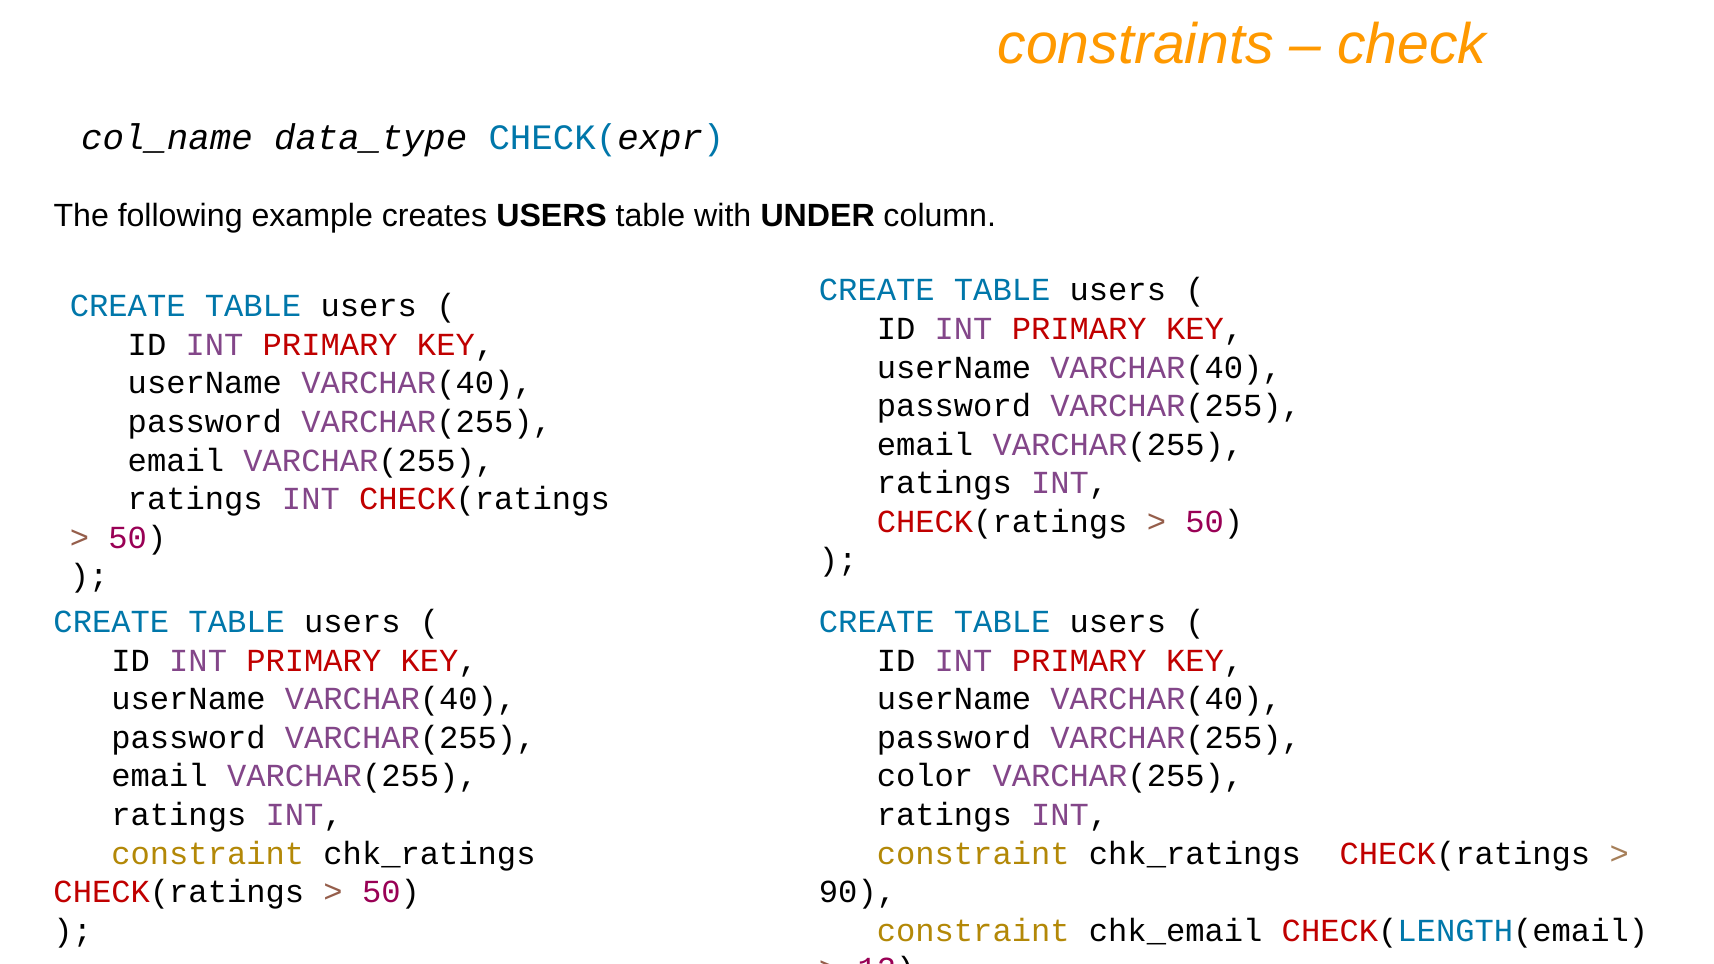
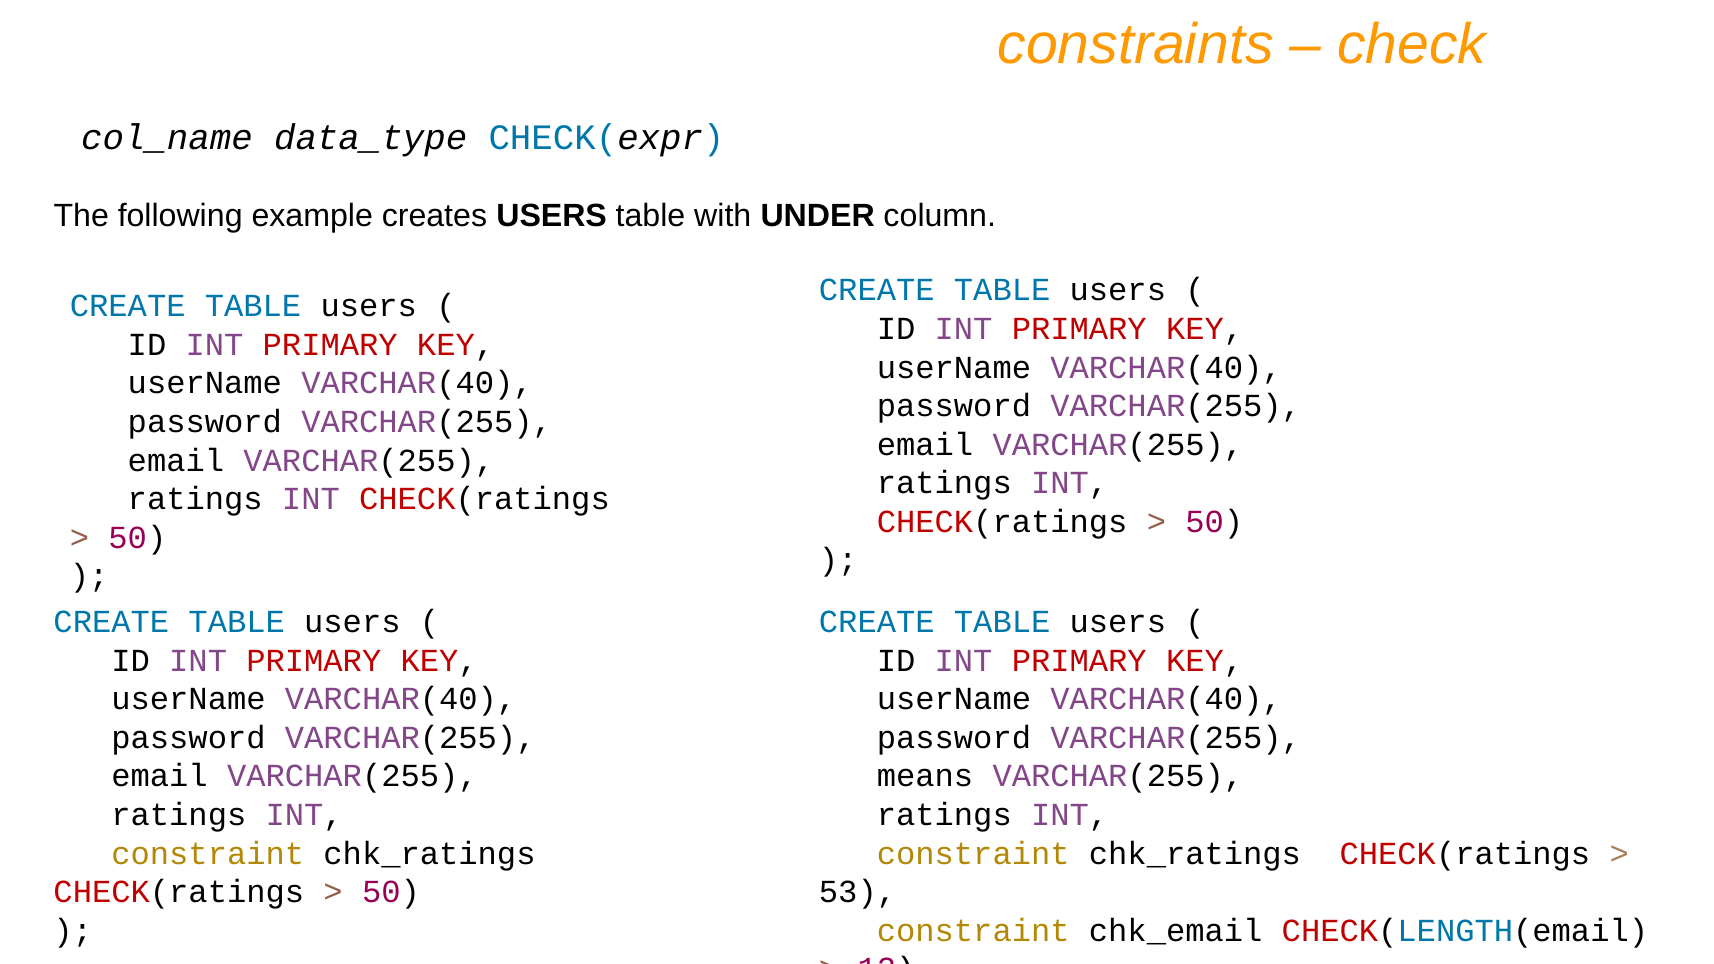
color: color -> means (925, 776)
90: 90 -> 53 (858, 892)
